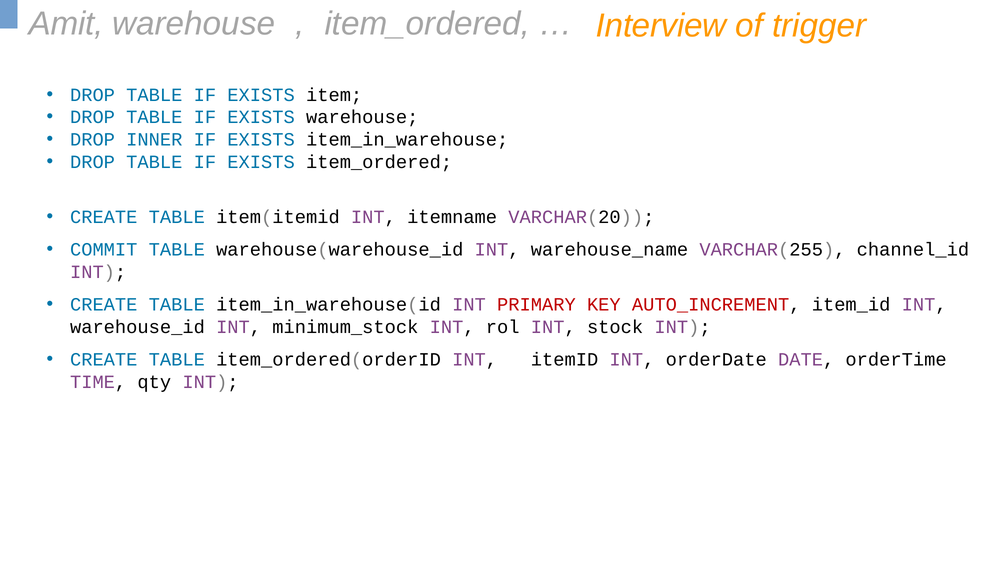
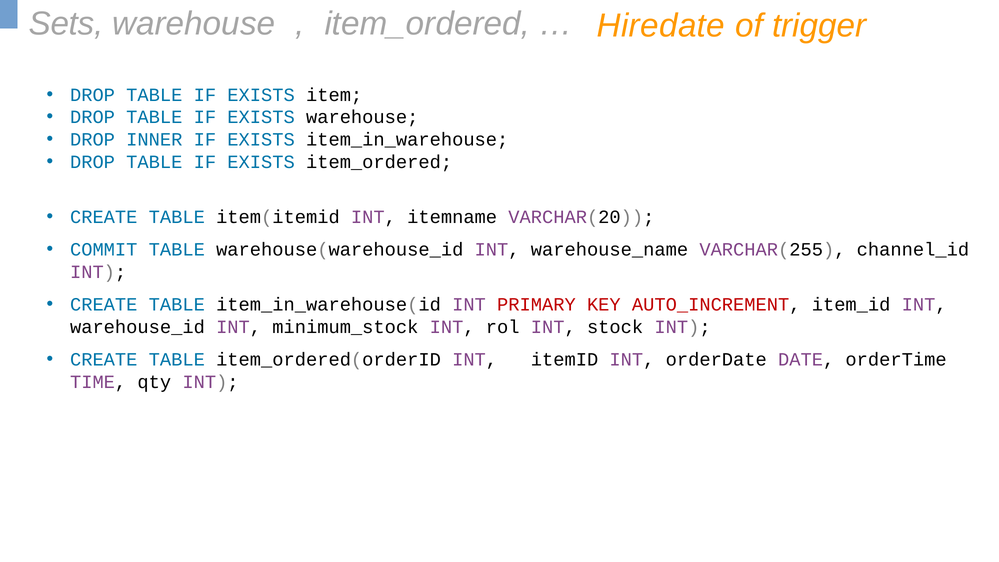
Amit: Amit -> Sets (66, 24)
Interview: Interview -> Hiredate (661, 26)
